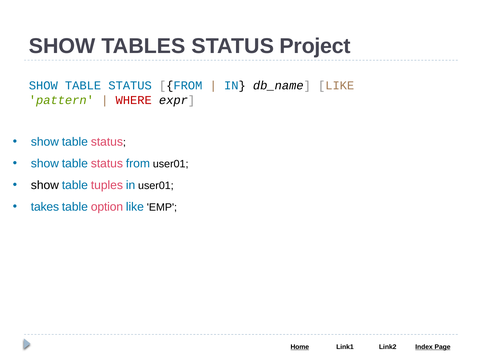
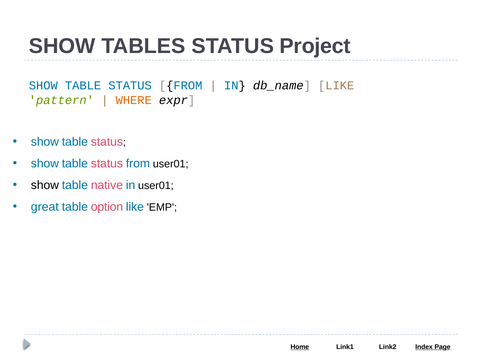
WHERE colour: red -> orange (134, 100)
tuples: tuples -> native (107, 185)
takes: takes -> great (45, 207)
